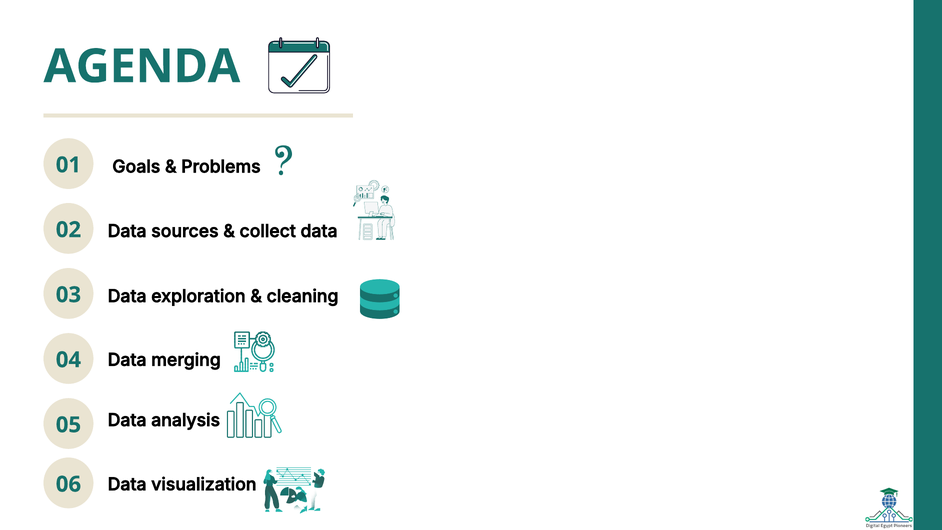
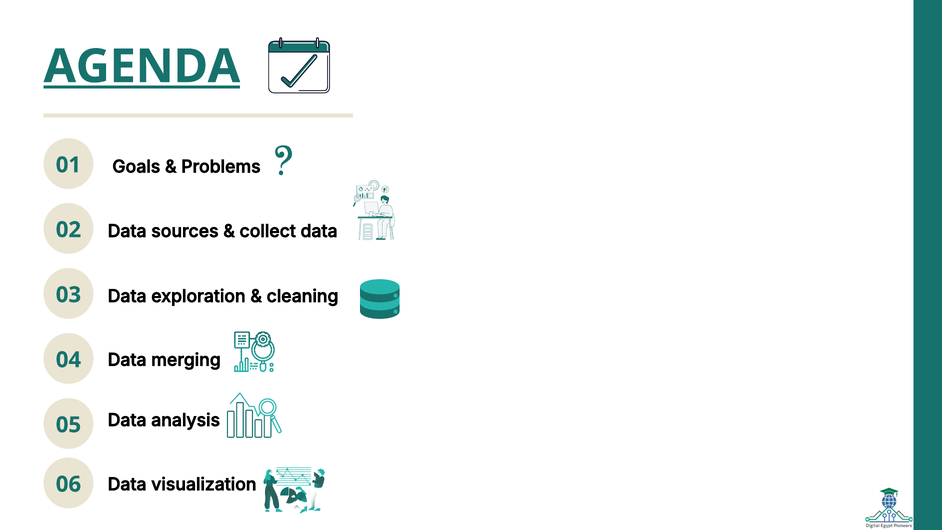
AGENDA underline: none -> present (142, 67)
